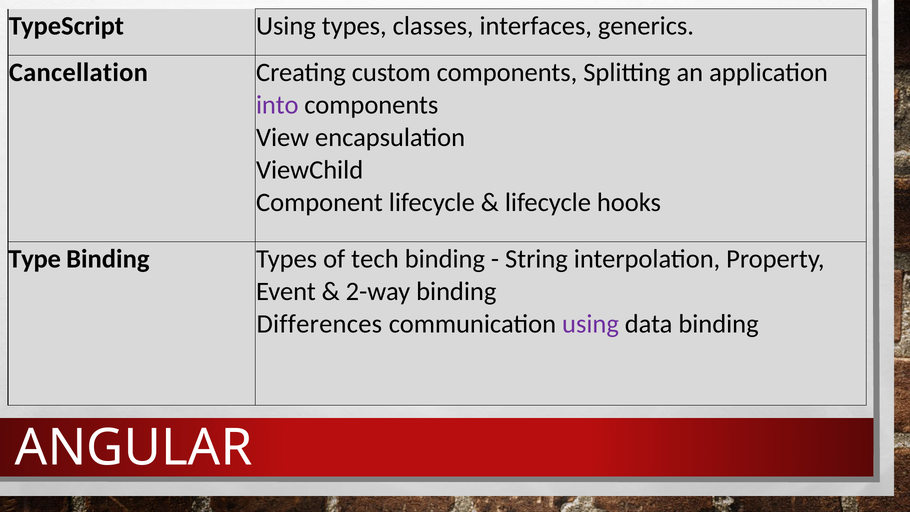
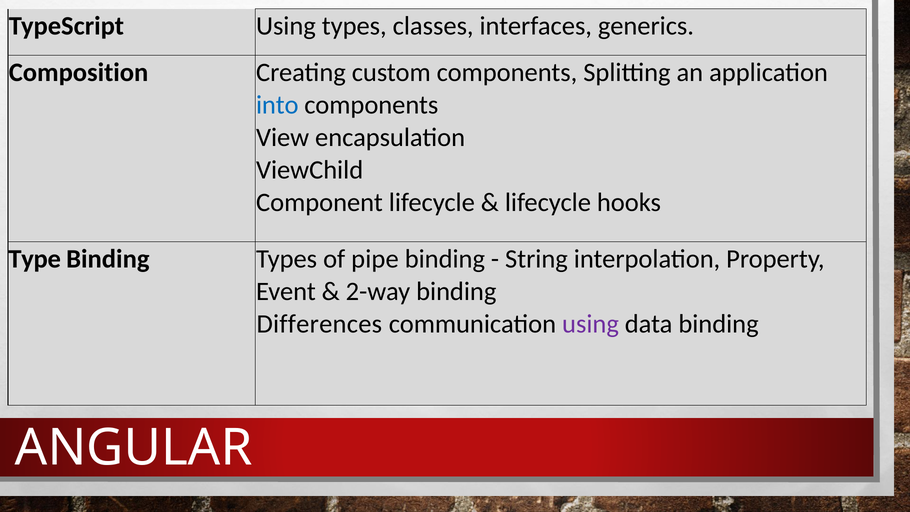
Cancellation: Cancellation -> Composition (79, 73)
into colour: purple -> blue (277, 105)
tech: tech -> pipe (375, 259)
